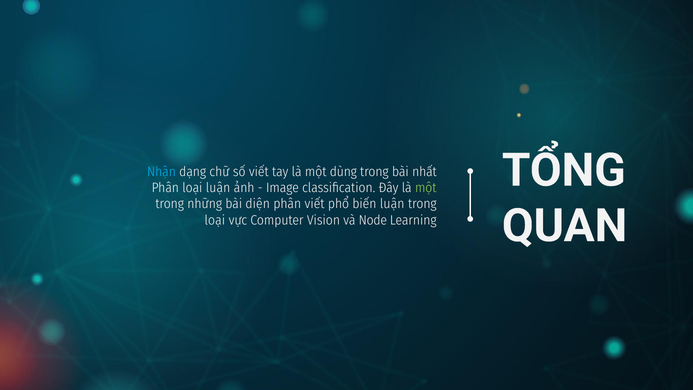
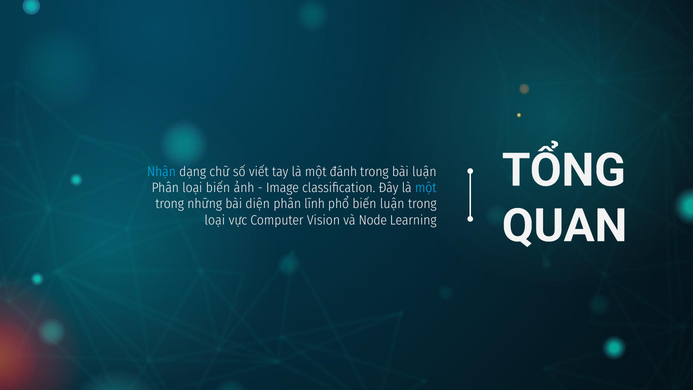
dùng: dùng -> đánh (343, 172)
bài nhất: nhất -> luận (424, 172)
loại luận: luận -> biến (218, 188)
một colour: light green -> light blue (426, 188)
phân viết: viết -> lĩnh (315, 204)
